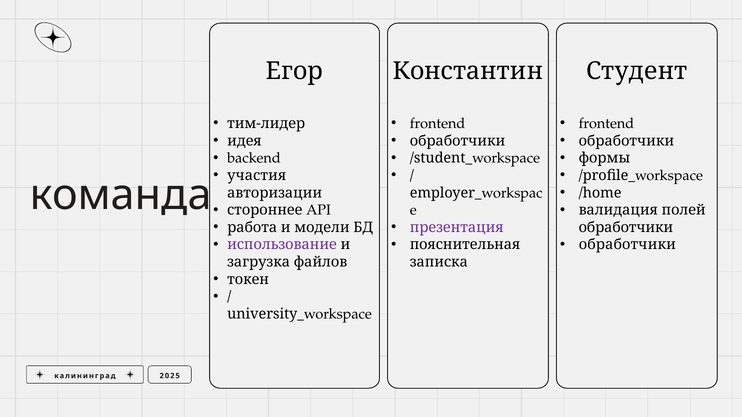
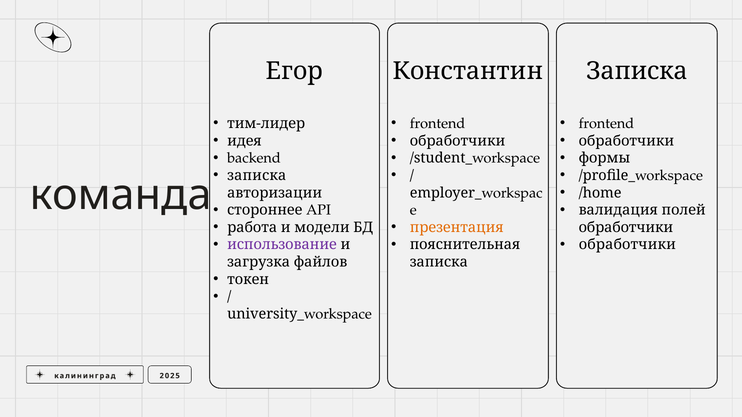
Студент: Студент -> Записка (637, 71)
участия: участия -> записка (257, 176)
презентация colour: purple -> orange (457, 228)
